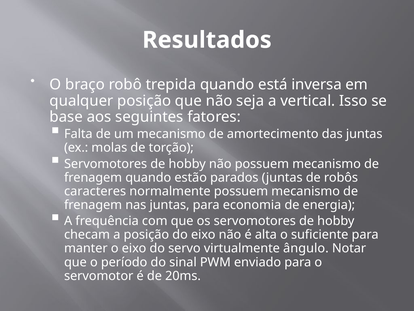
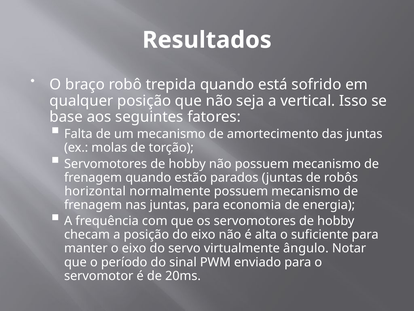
inversa: inversa -> sofrido (317, 85)
caracteres: caracteres -> horizontal (95, 191)
